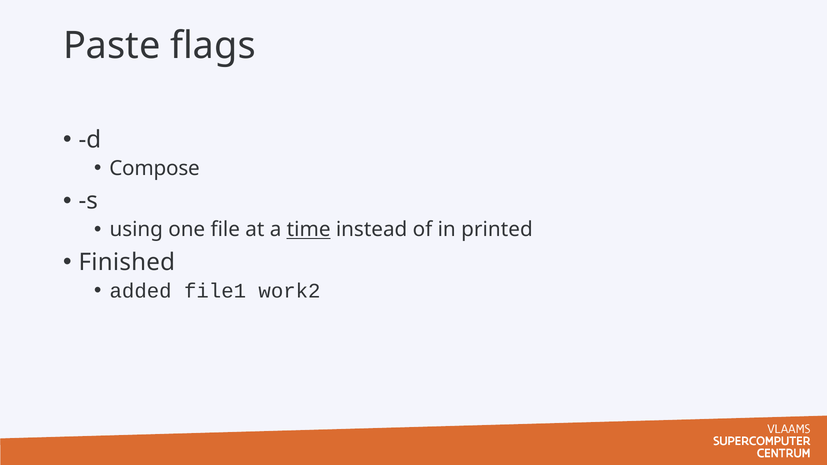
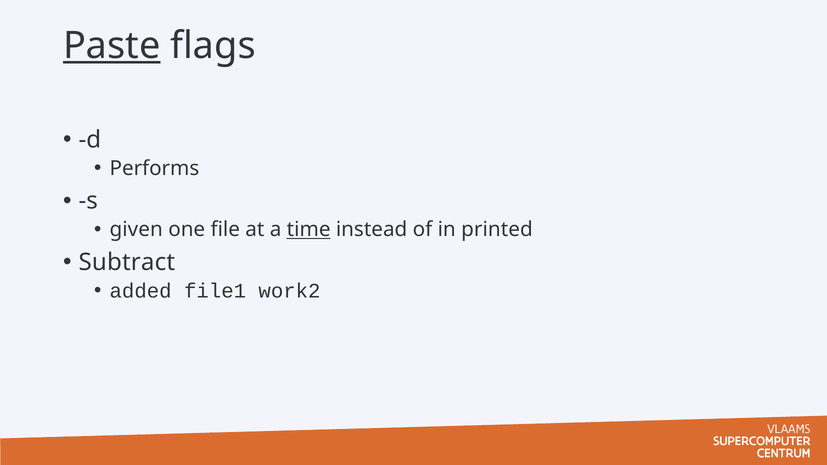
Paste underline: none -> present (112, 46)
Compose: Compose -> Performs (154, 168)
using: using -> given (136, 230)
Finished: Finished -> Subtract (127, 262)
